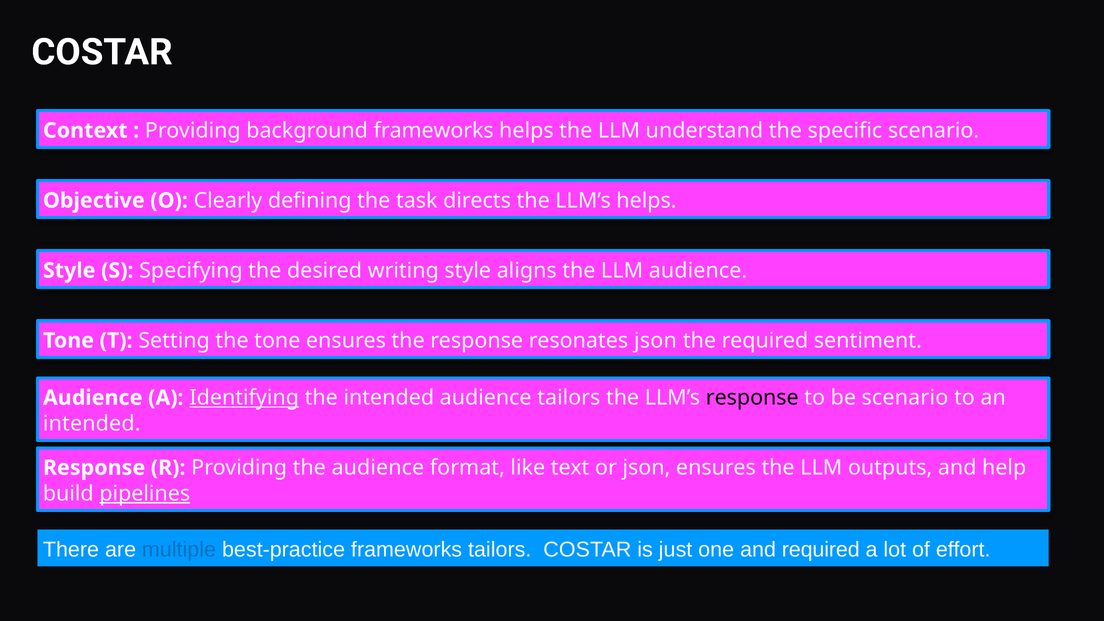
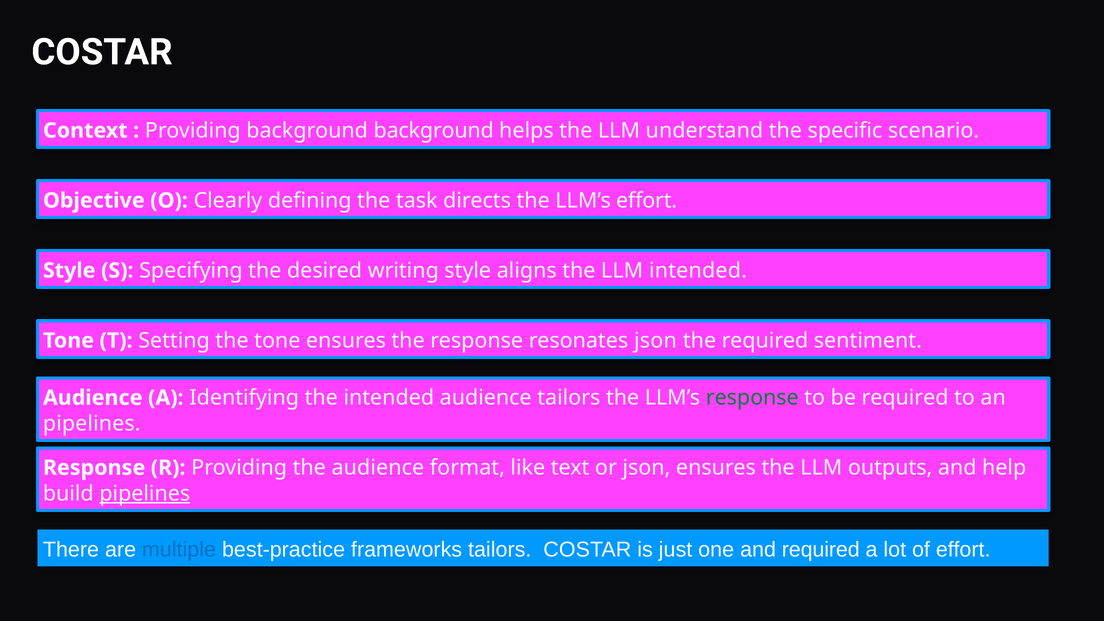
background frameworks: frameworks -> background (434, 131)
LLM’s helps: helps -> effort (647, 201)
LLM audience: audience -> intended (698, 271)
Identifying underline: present -> none (244, 398)
response colour: black -> green (752, 398)
be scenario: scenario -> required (905, 398)
intended: intended -> pipelines (92, 424)
